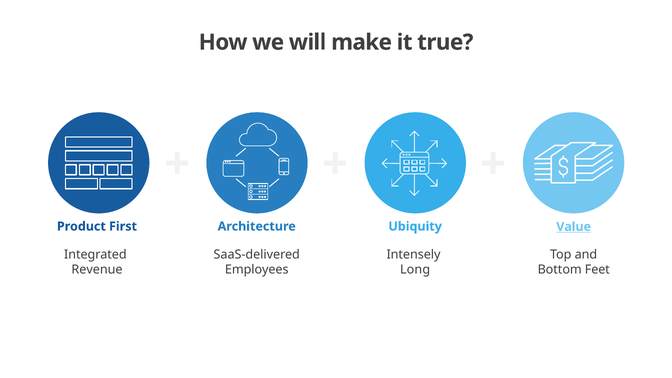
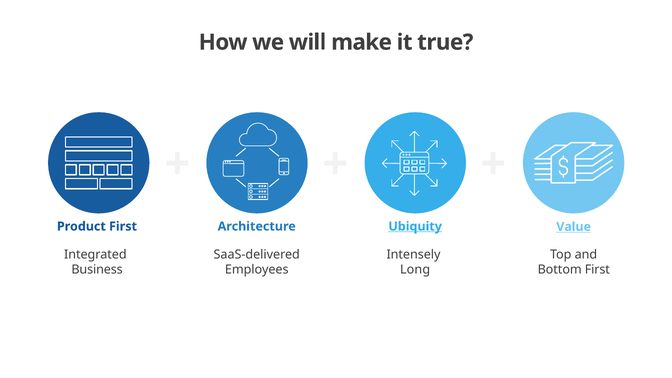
Ubiquity underline: none -> present (415, 226)
Revenue: Revenue -> Business (97, 270)
Bottom Feet: Feet -> First (597, 270)
